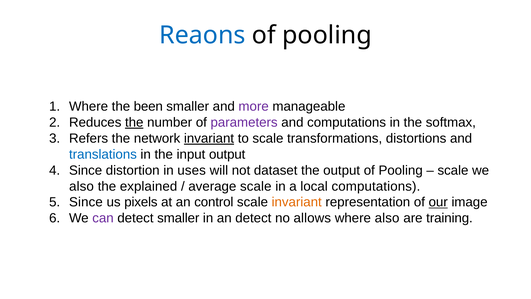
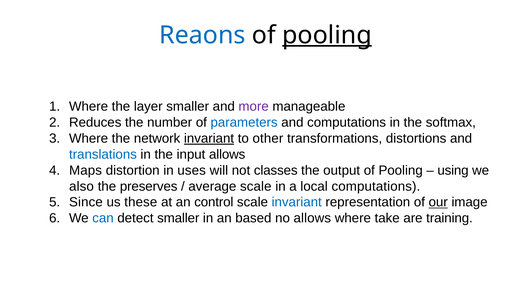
pooling underline: none -> present (327, 35)
been: been -> layer (148, 106)
the underline: present -> none (134, 122)
parameters colour: purple -> blue (244, 122)
Refers: Refers -> Where (89, 138)
to scale: scale -> other (268, 138)
input output: output -> allows (227, 154)
Since: Since -> Maps (86, 170)
dataset: dataset -> classes (276, 170)
scale: scale -> using (453, 170)
explained: explained -> preserves (149, 186)
pixels: pixels -> these (141, 202)
invariant colour: orange -> blue (297, 202)
can colour: purple -> blue (103, 218)
an detect: detect -> based (253, 218)
where also: also -> take (387, 218)
